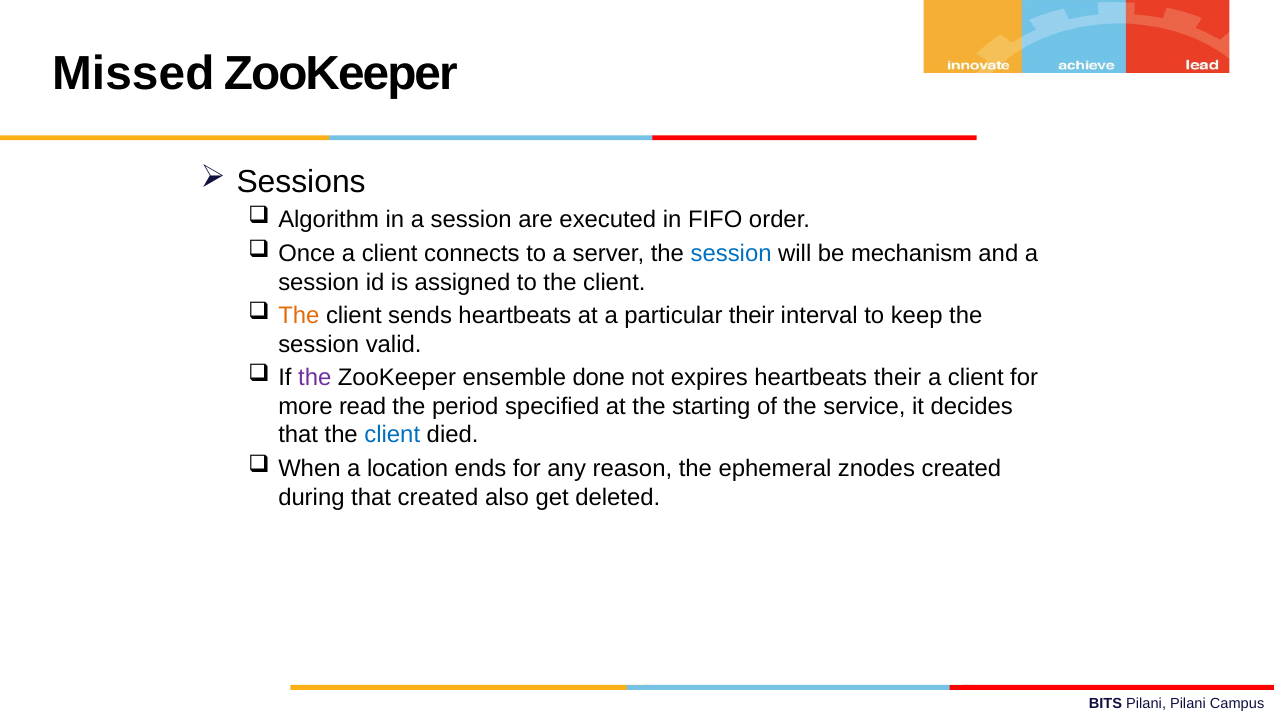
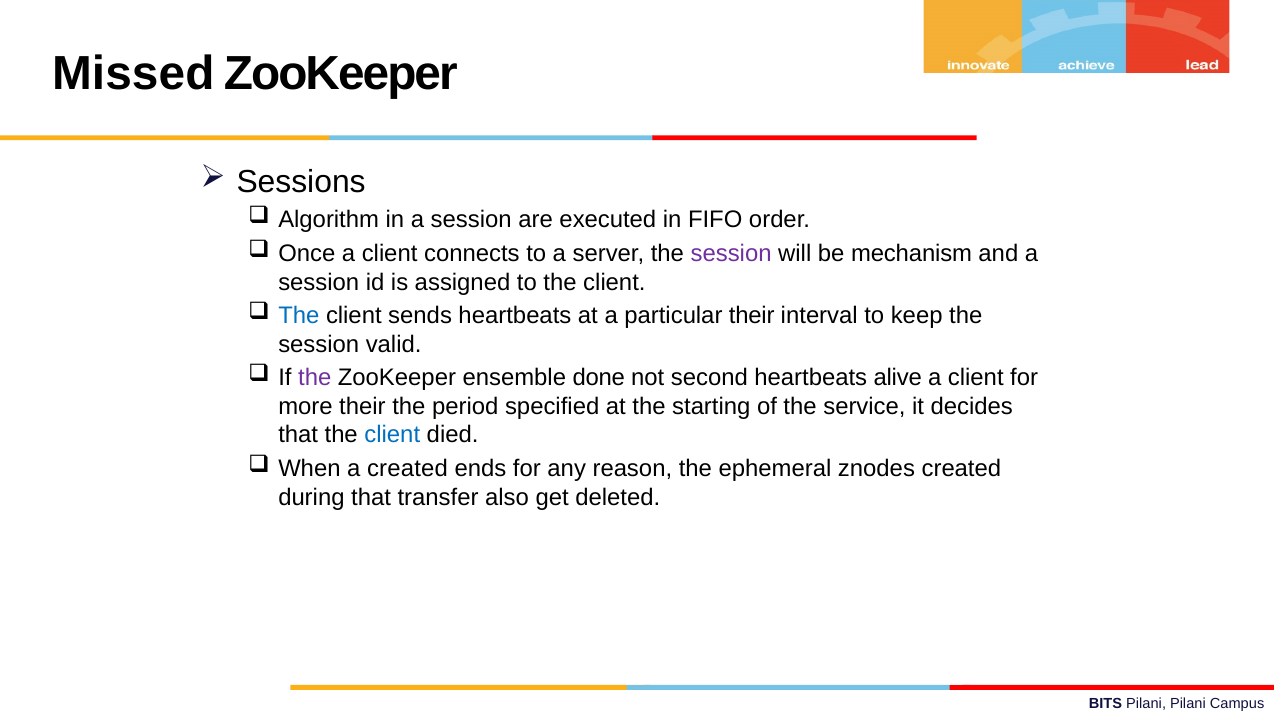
session colour: blue -> purple (731, 253)
The colour: orange -> blue (299, 315)
expires: expires -> second (709, 378)
heartbeats their: their -> alive (898, 378)
more read: read -> their (362, 406)
a location: location -> created (407, 468)
that created: created -> transfer (438, 497)
